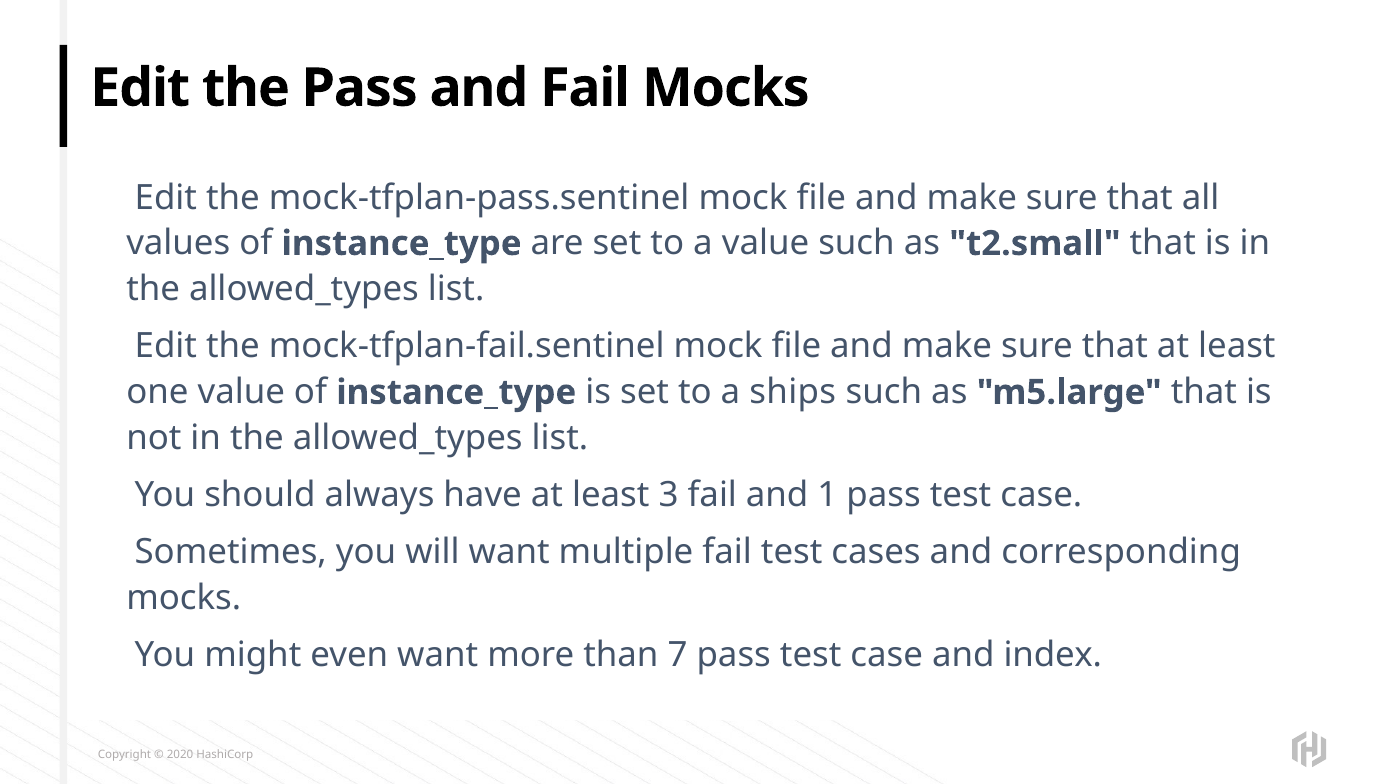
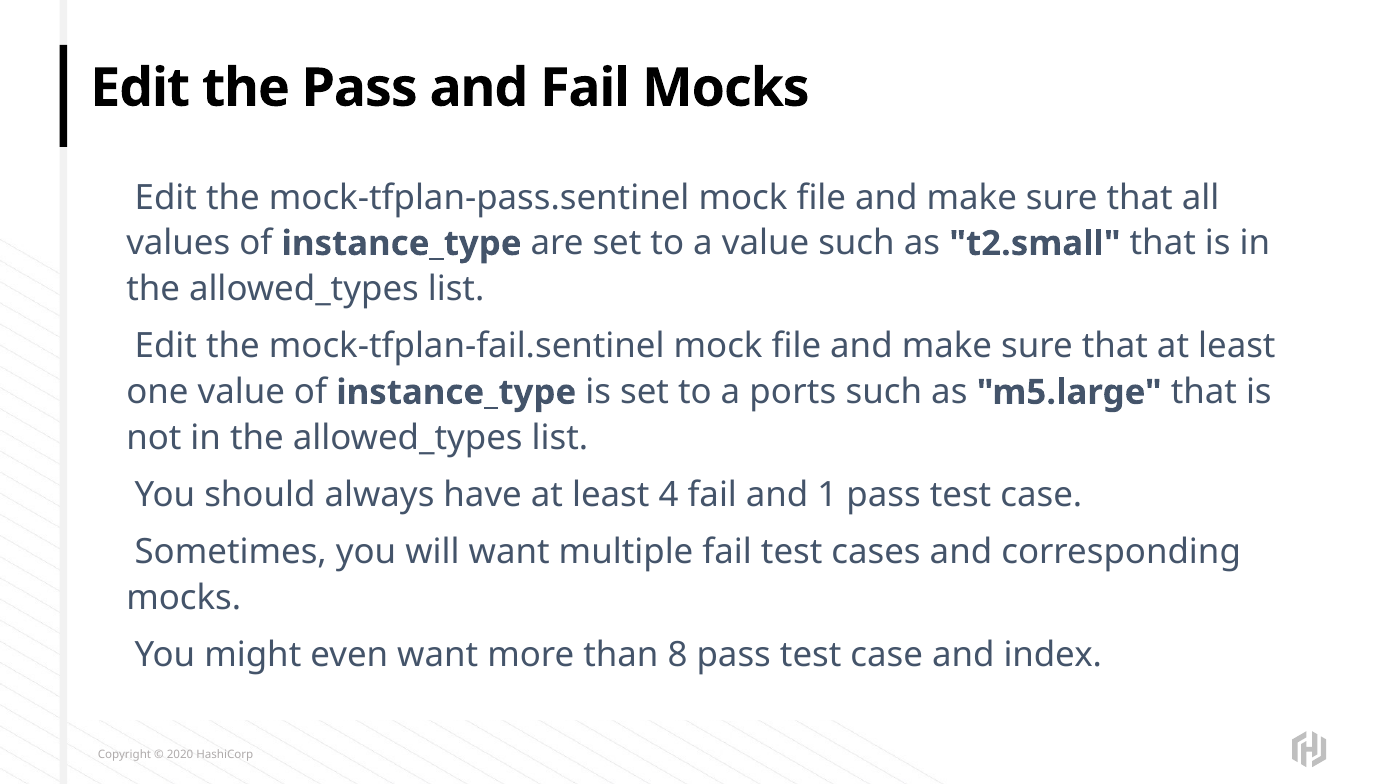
ships: ships -> ports (793, 392)
3: 3 -> 4 (668, 495)
7: 7 -> 8 (678, 655)
